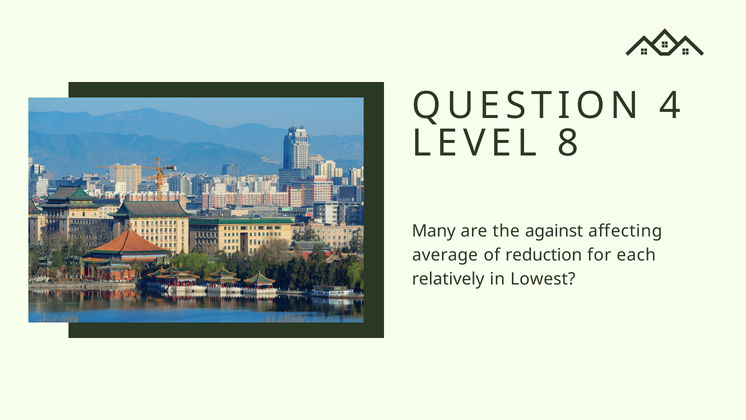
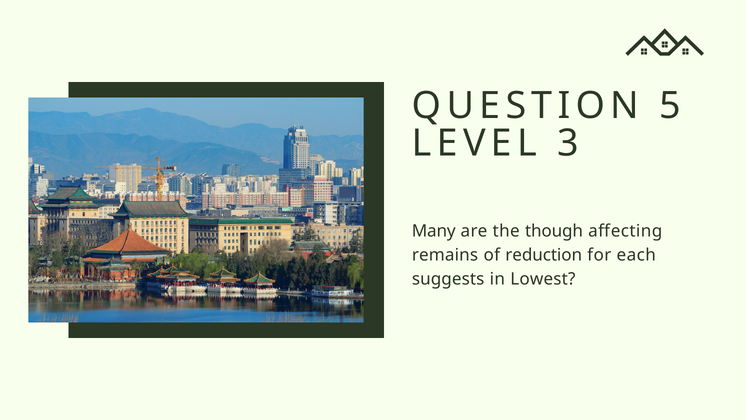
4: 4 -> 5 (670, 106)
8: 8 -> 3 (568, 143)
against: against -> though (554, 231)
average: average -> remains (445, 255)
relatively: relatively -> suggests (448, 279)
